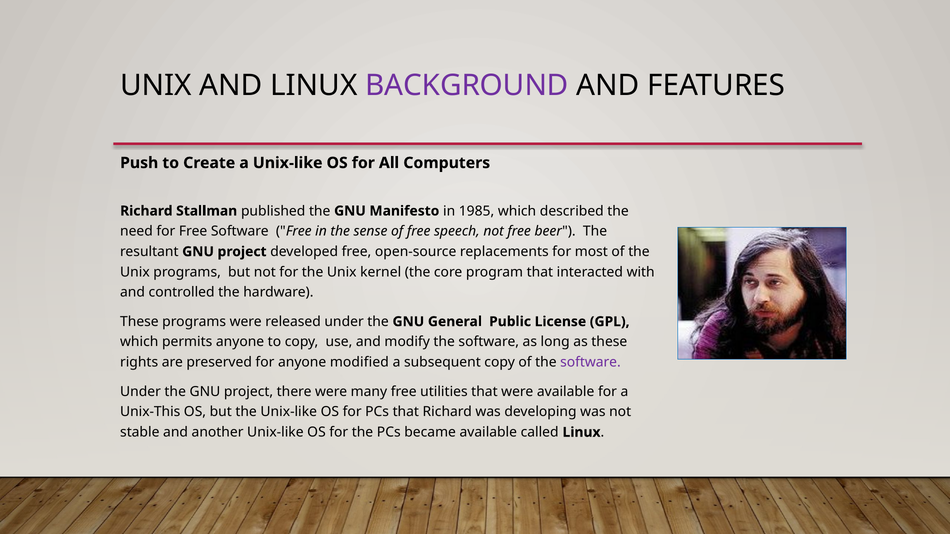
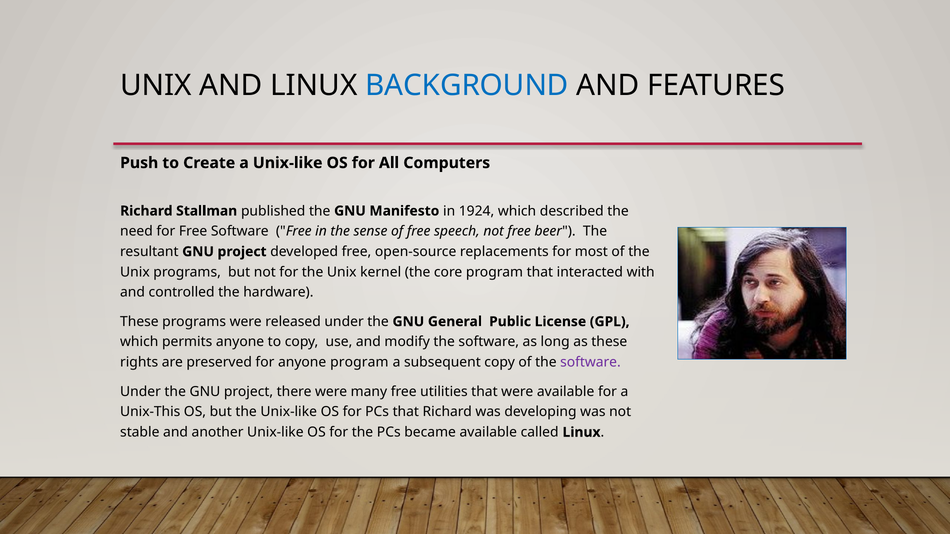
BACKGROUND colour: purple -> blue (467, 85)
1985: 1985 -> 1924 (477, 211)
anyone modified: modified -> program (359, 363)
